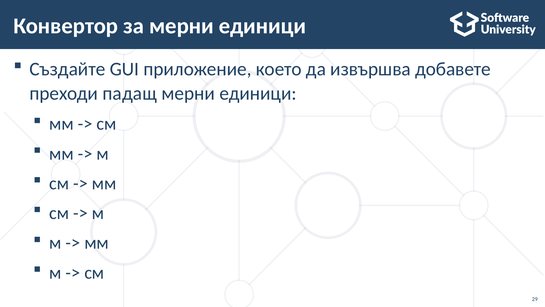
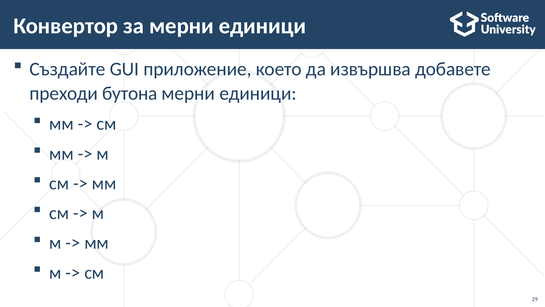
падащ: падащ -> бутона (130, 93)
